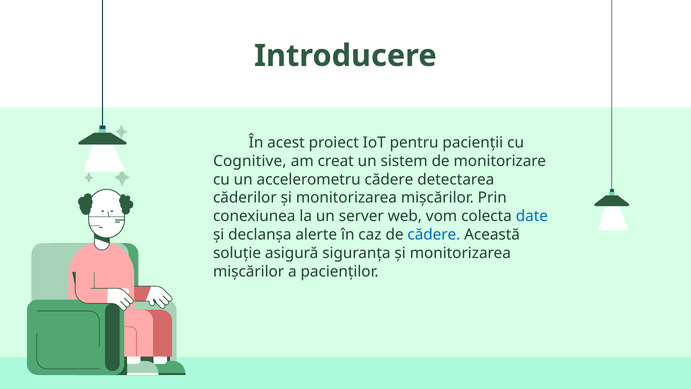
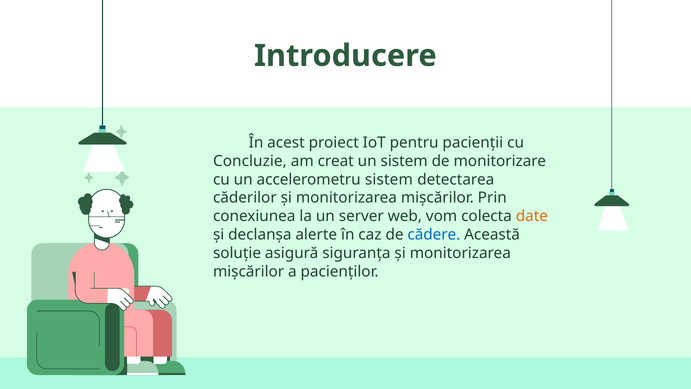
Cognitive: Cognitive -> Concluzie (250, 161)
accelerometru cădere: cădere -> sistem (389, 179)
date colour: blue -> orange (532, 216)
